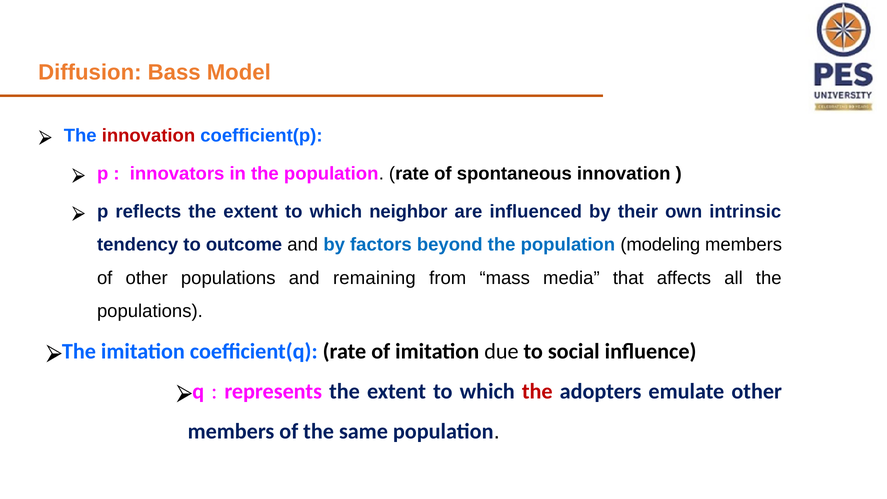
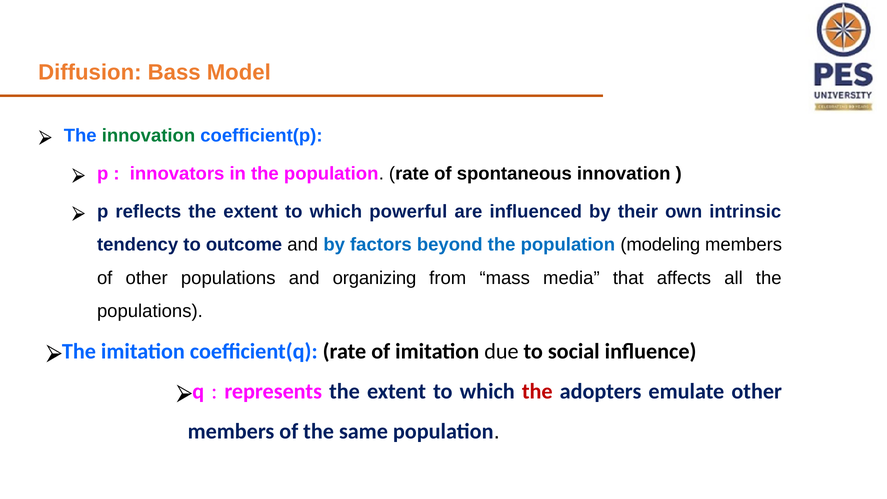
innovation colour: red -> green (148, 136)
neighbor: neighbor -> powerful (408, 211)
remaining: remaining -> organizing (375, 278)
